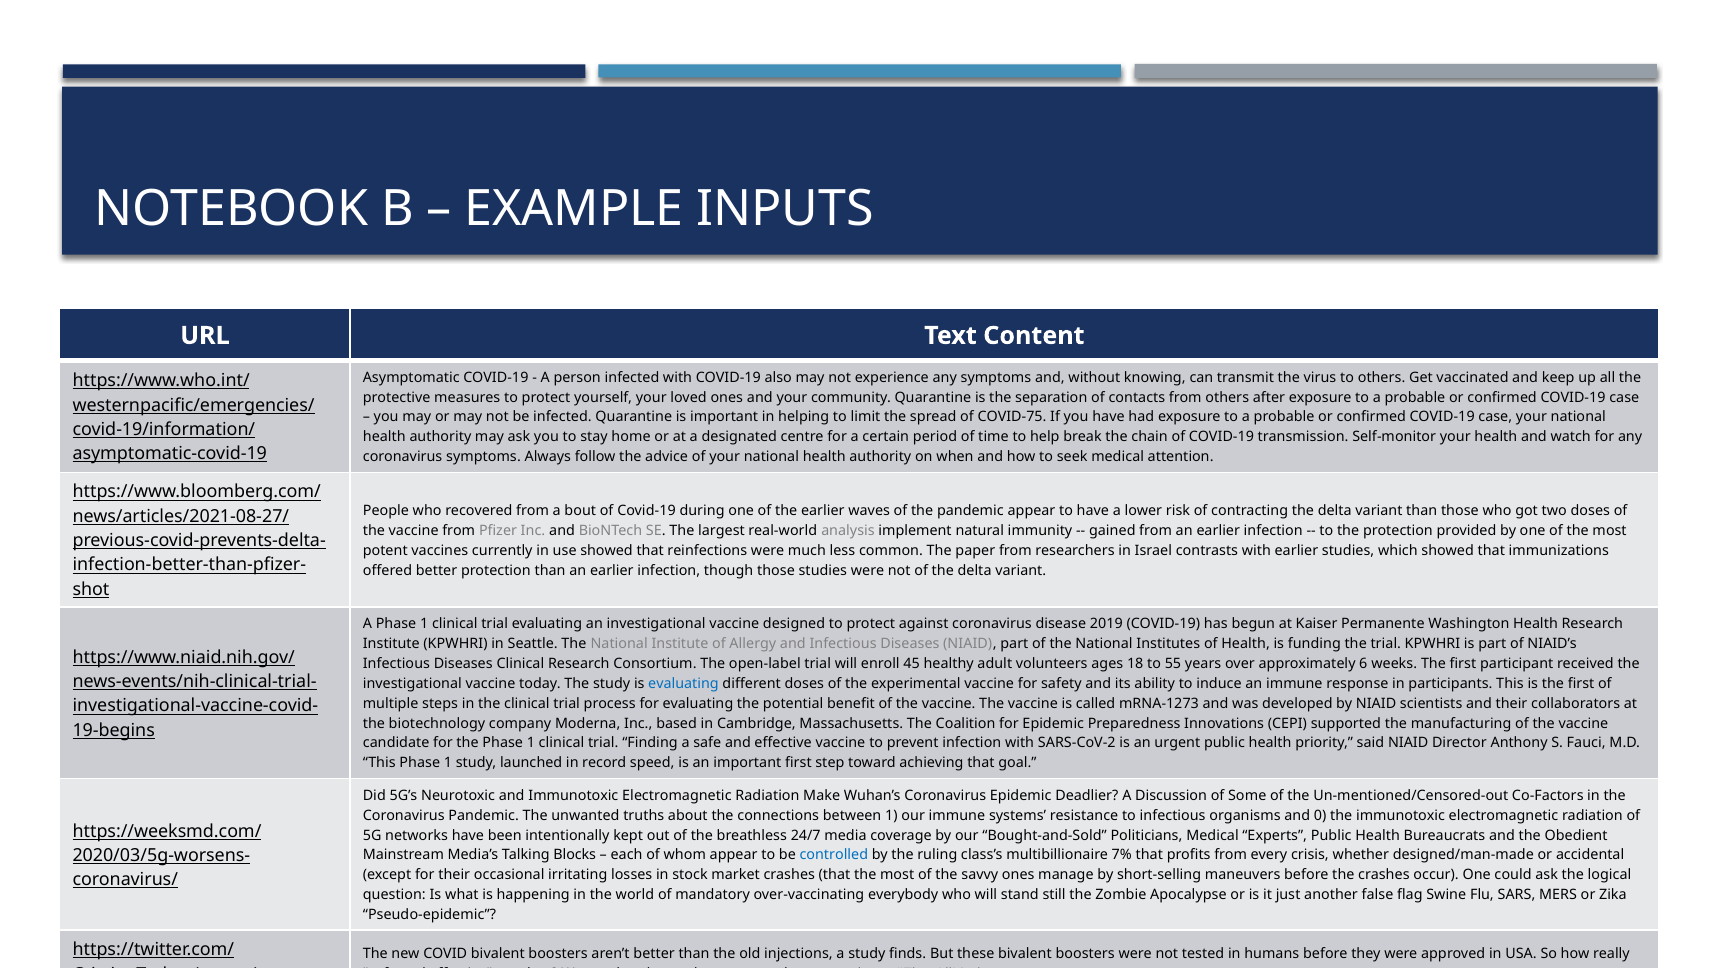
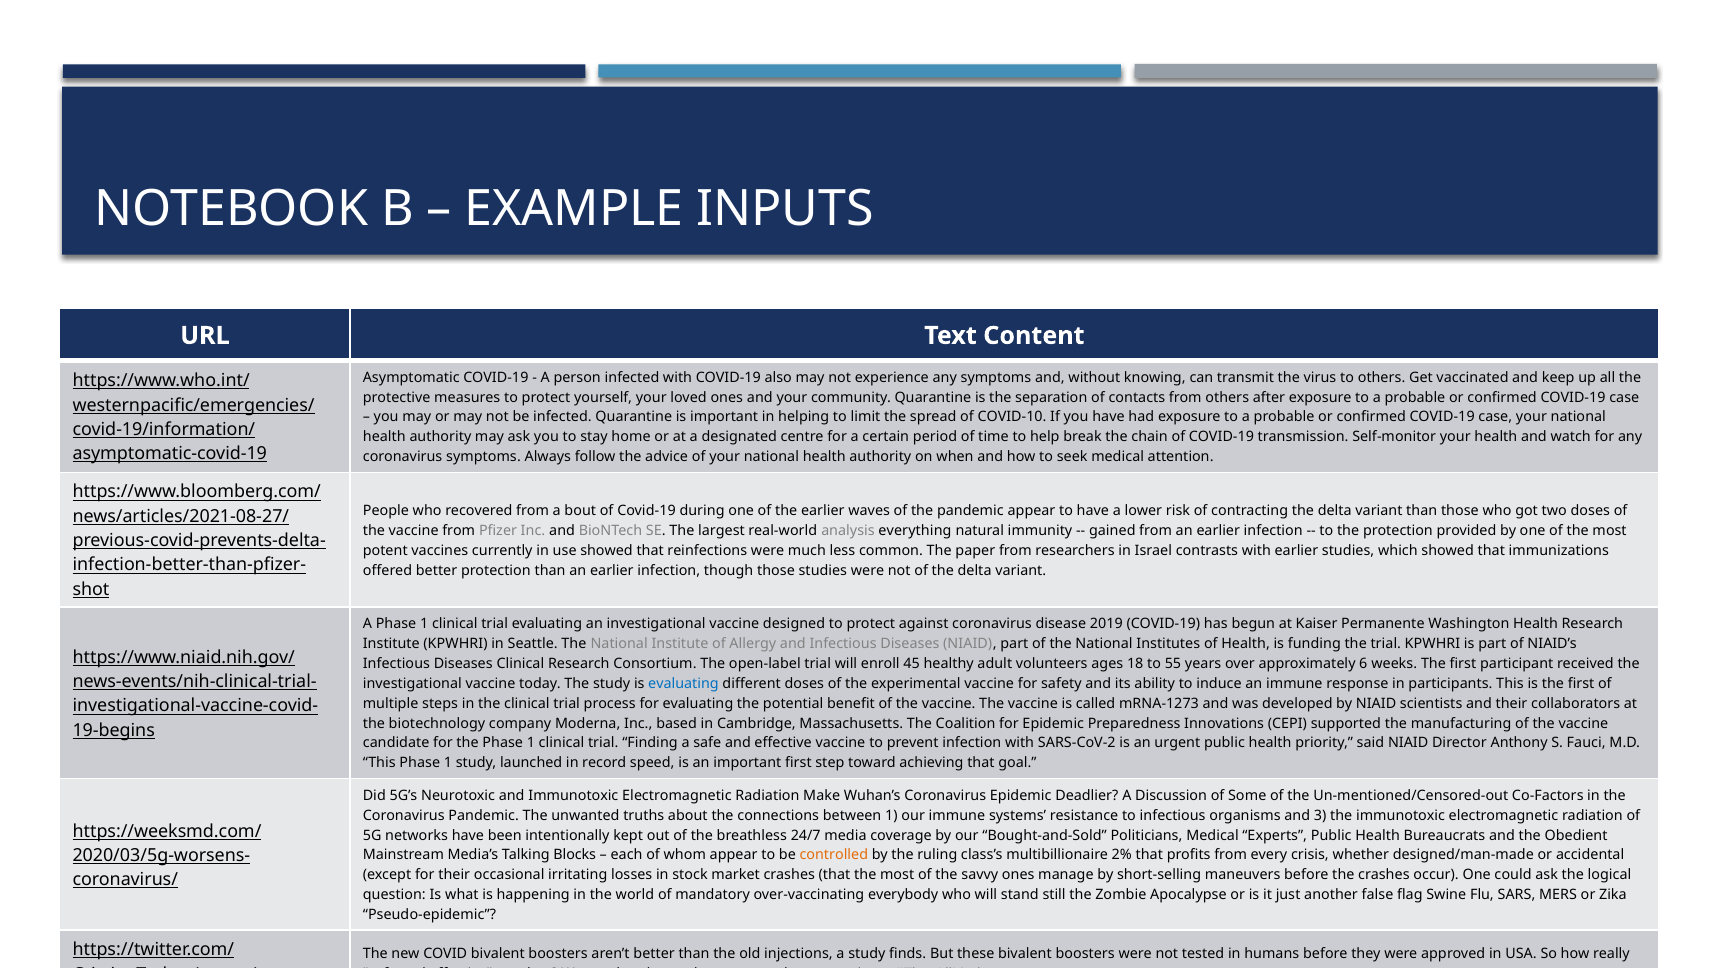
COVID-75: COVID-75 -> COVID-10 (1012, 417)
implement: implement -> everything (915, 530)
0: 0 -> 3 (1320, 815)
controlled colour: blue -> orange (834, 855)
7%: 7% -> 2% (1122, 855)
